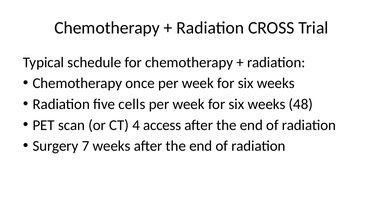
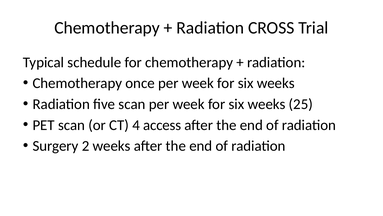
five cells: cells -> scan (132, 104)
48: 48 -> 25 (301, 104)
7: 7 -> 2 (86, 146)
